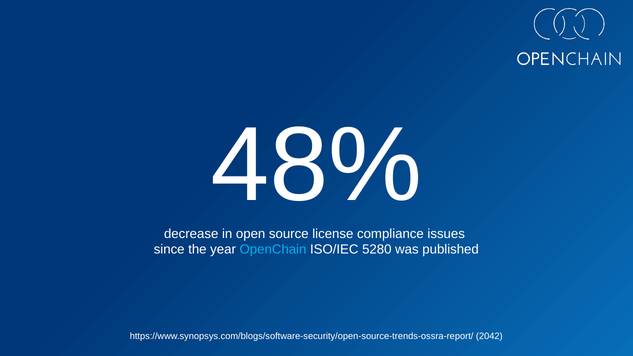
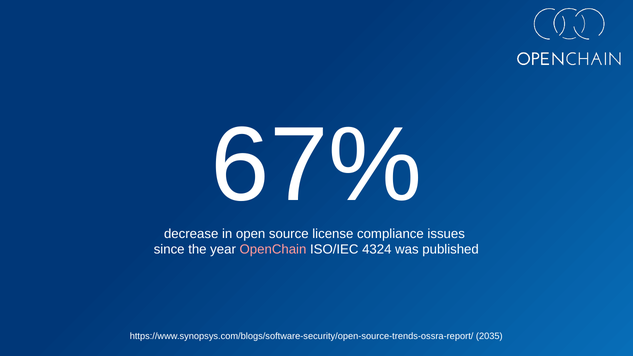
48%: 48% -> 67% (317, 165)
OpenChain colour: light blue -> pink (273, 250)
5280: 5280 -> 4324 (377, 250)
2042: 2042 -> 2035 (489, 336)
